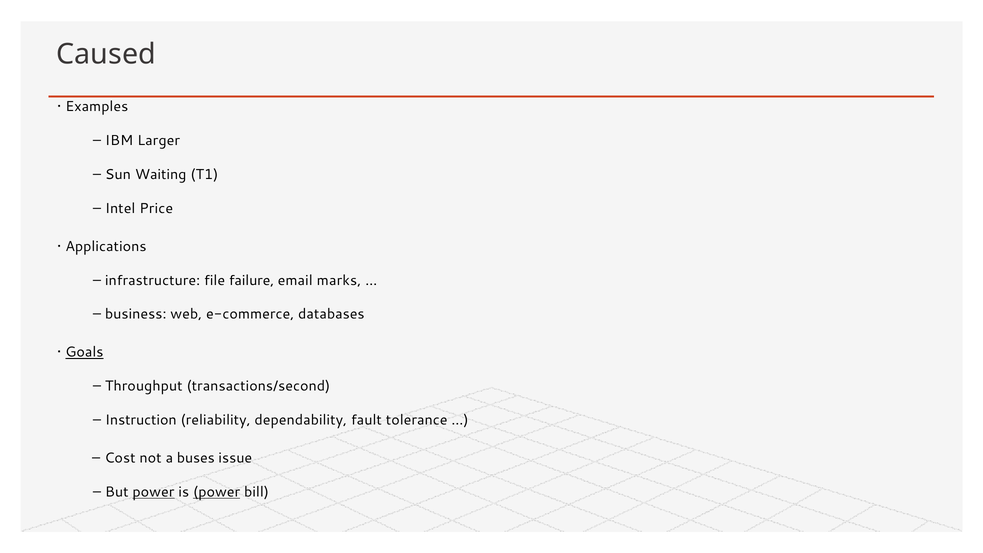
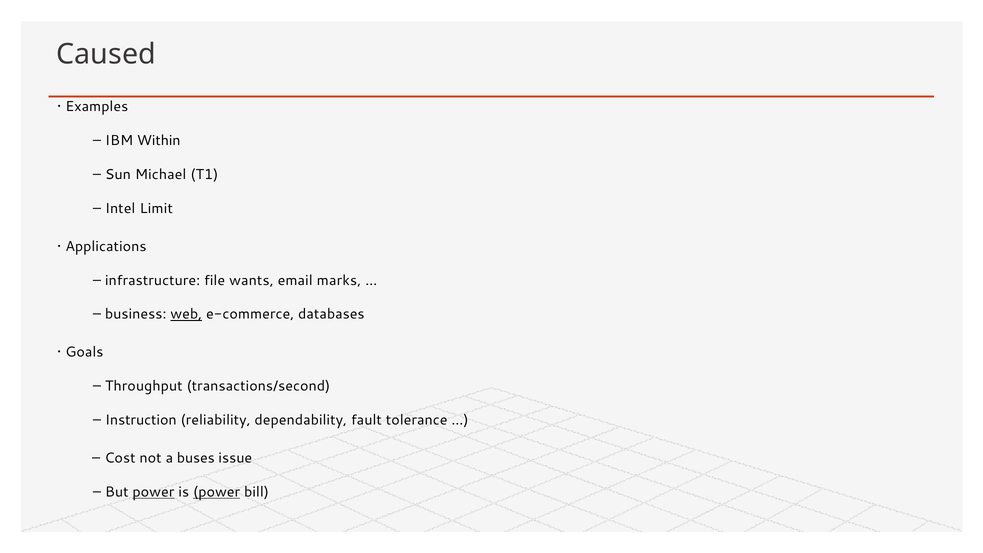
Larger: Larger -> Within (159, 140)
Waiting: Waiting -> Michael (161, 174)
Price: Price -> Limit (156, 208)
failure: failure -> wants (251, 280)
web underline: none -> present (186, 314)
Goals underline: present -> none (84, 352)
